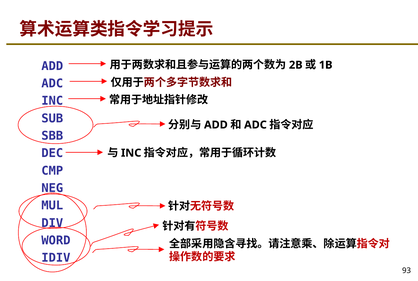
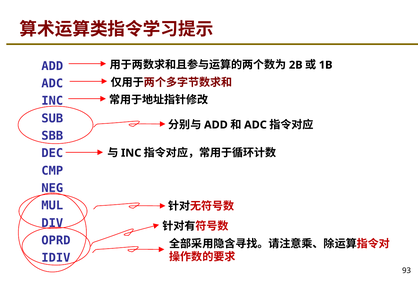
WORD: WORD -> OPRD (56, 240)
